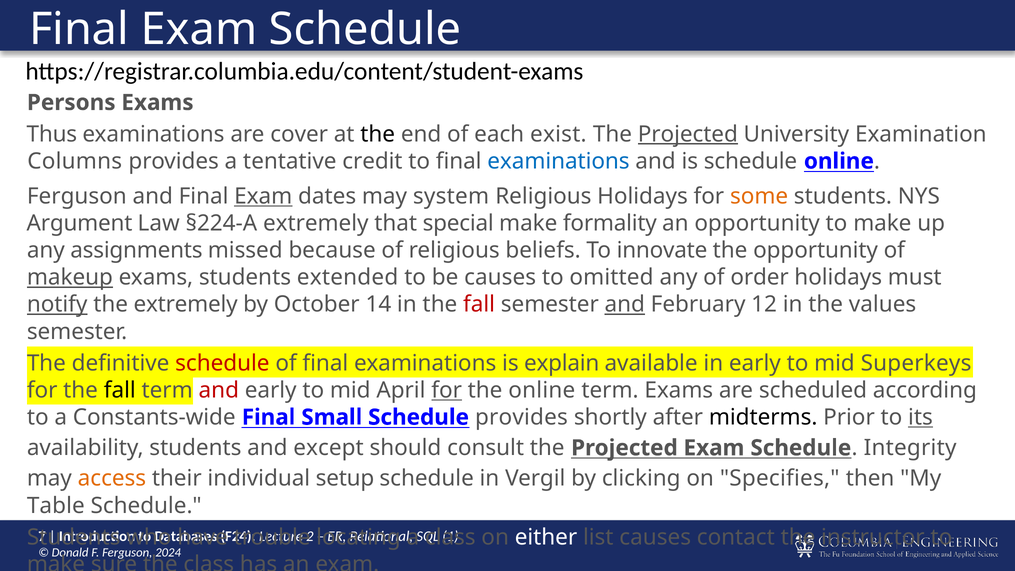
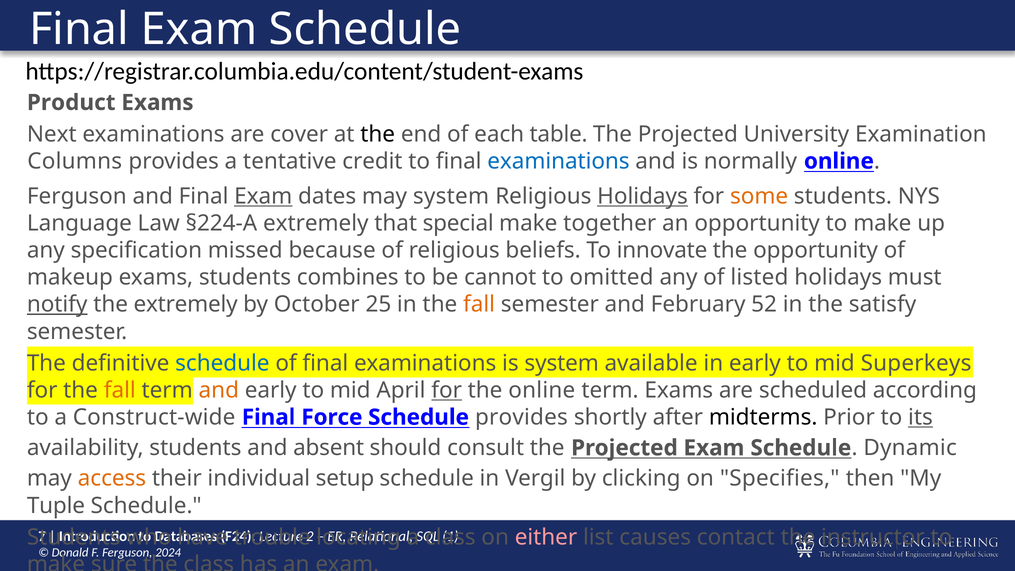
Persons: Persons -> Product (71, 103)
Thus: Thus -> Next (52, 134)
exist: exist -> table (559, 134)
Projected underline: present -> none (688, 134)
is schedule: schedule -> normally (750, 161)
Holidays underline: none -> present (643, 196)
Argument: Argument -> Language (79, 223)
formality: formality -> together (610, 223)
assignments: assignments -> specification (136, 250)
makeup underline: present -> none (70, 277)
extended: extended -> combines (348, 277)
be causes: causes -> cannot (500, 277)
order: order -> listed (759, 277)
14: 14 -> 25 (378, 305)
fall colour: red -> orange (479, 305)
and underline: present -> none (625, 305)
12: 12 -> 52 (764, 305)
values: values -> satisfy (883, 305)
schedule colour: red -> blue (222, 363)
is explain: explain -> system (562, 363)
fall colour: black -> orange (120, 390)
and colour: red -> orange (219, 390)
Constants-wide: Constants-wide -> Construct-wide (154, 417)
Small: Small -> Force (332, 417)
except: except -> absent (329, 448)
Integrity: Integrity -> Dynamic (910, 448)
Table: Table -> Tuple (56, 506)
either colour: white -> pink (546, 537)
